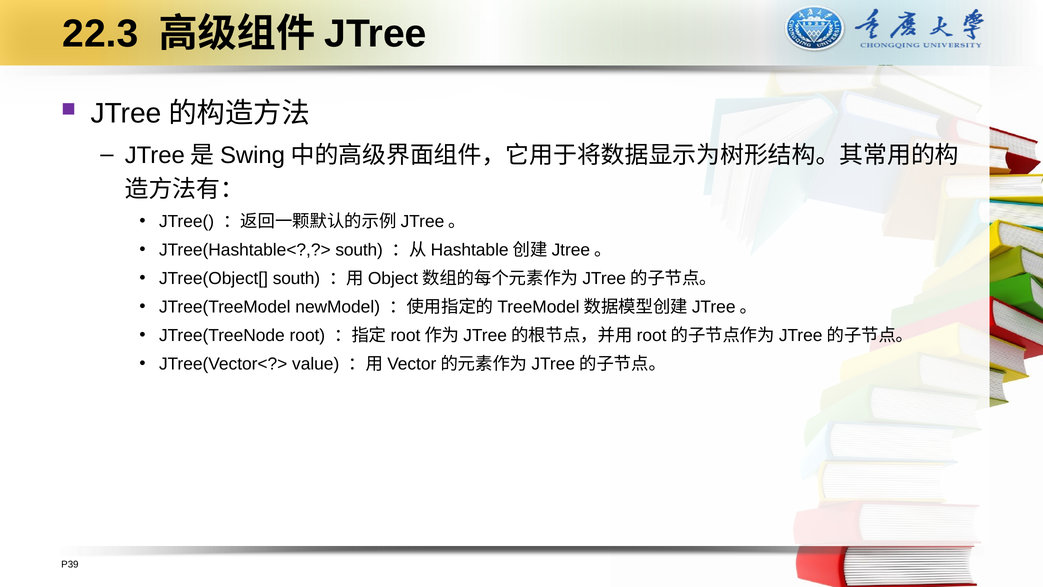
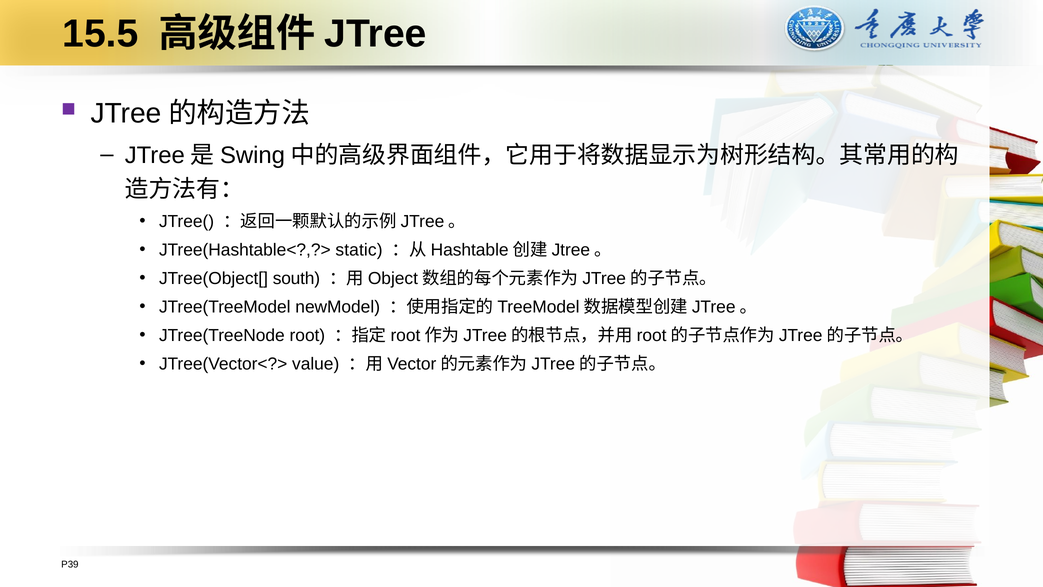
22.3: 22.3 -> 15.5 (100, 34)
JTree(Hashtable<?,?> south: south -> static (359, 250)
